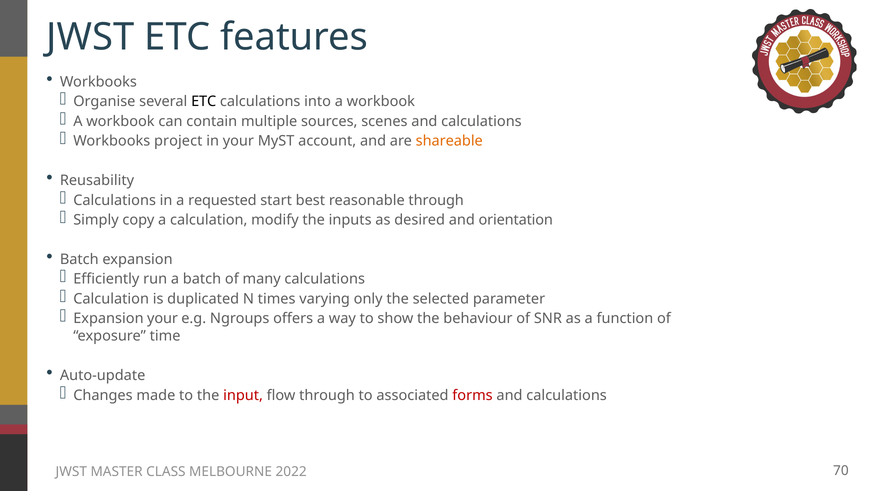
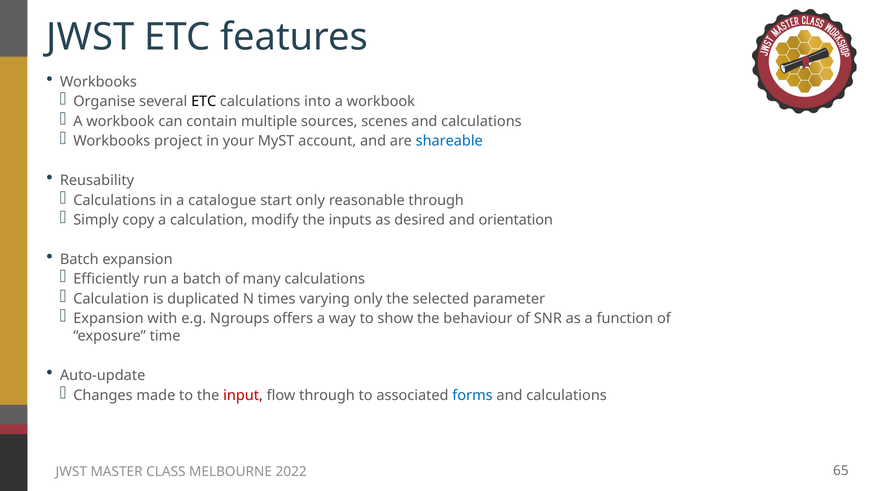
shareable colour: orange -> blue (449, 141)
requested: requested -> catalogue (222, 200)
start best: best -> only (310, 200)
Expansion your: your -> with (162, 318)
forms colour: red -> blue (473, 395)
70: 70 -> 65 (841, 470)
